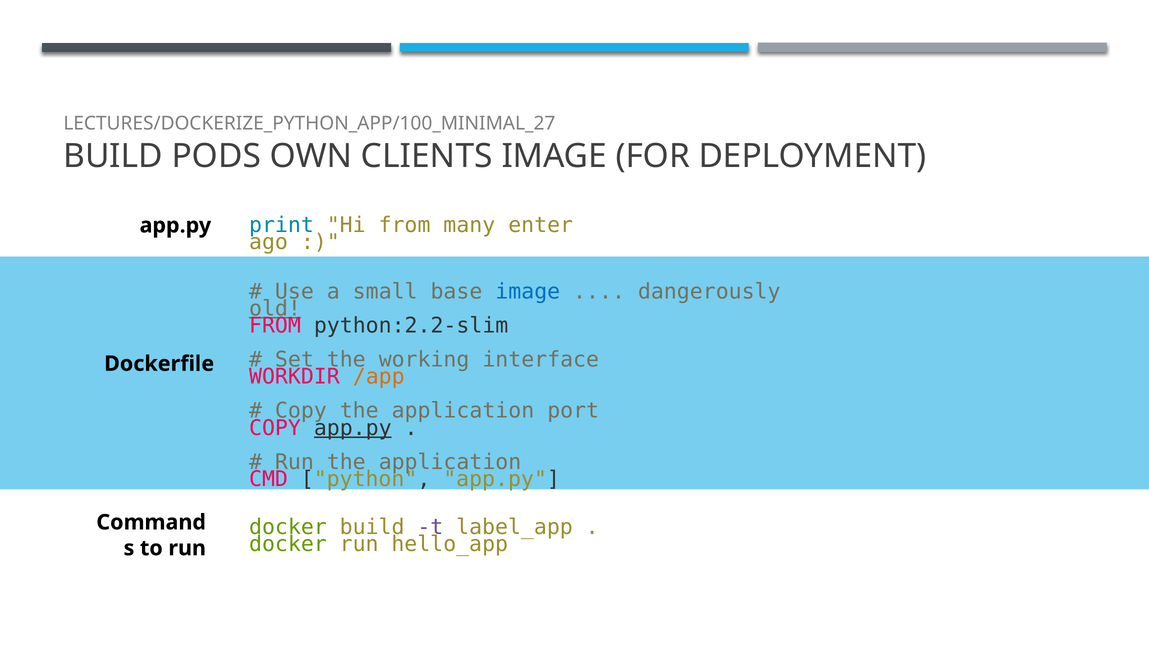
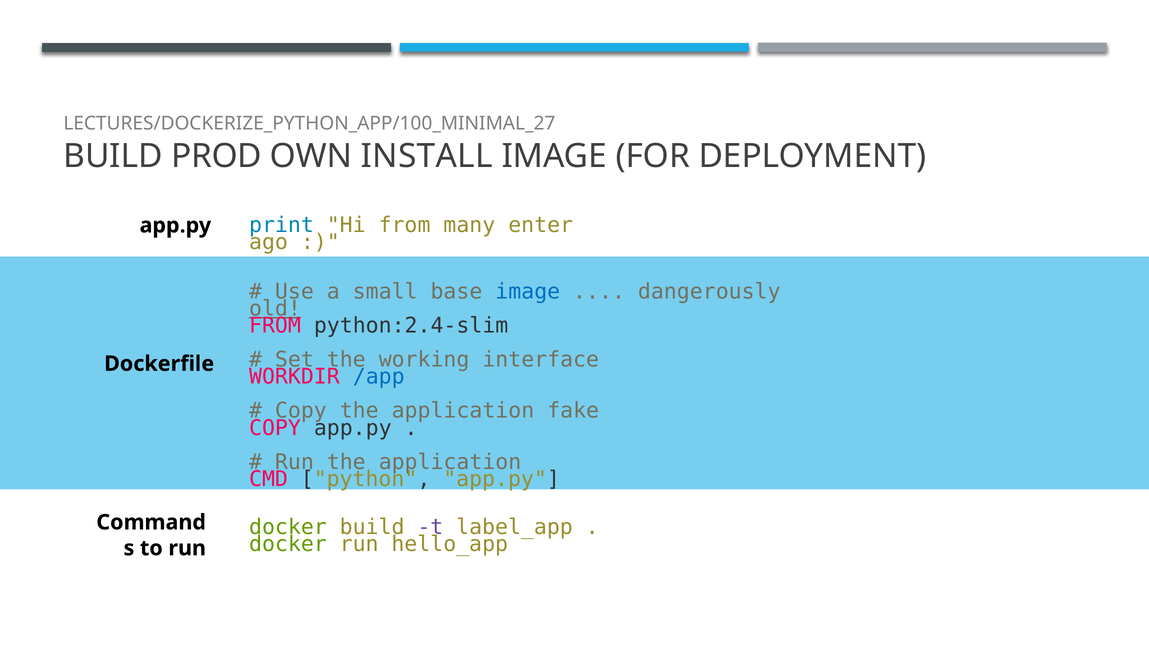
PODS: PODS -> PROD (217, 156)
CLIENTS: CLIENTS -> INSTALL (427, 156)
python:2.2-slim: python:2.2-slim -> python:2.4-slim (411, 326)
/app colour: orange -> blue (379, 377)
port: port -> fake (573, 411)
app.py underline: present -> none (353, 428)
